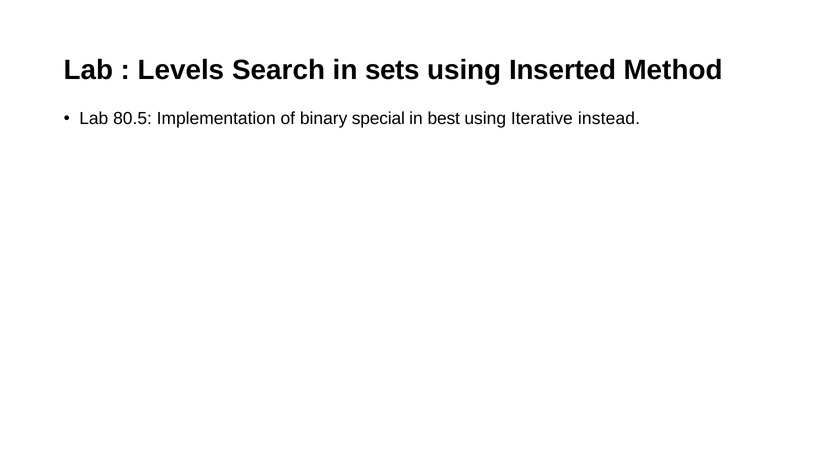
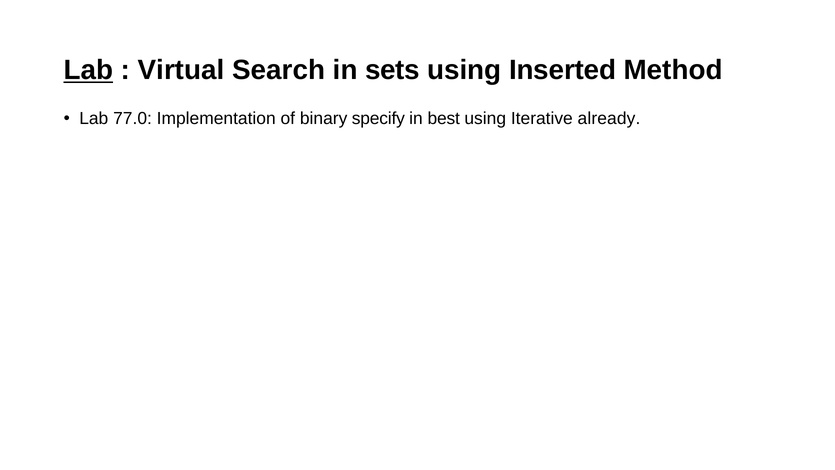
Lab underline: none -> present (88, 70)
Levels: Levels -> Virtual (181, 70)
80.5: 80.5 -> 77.0 (133, 118)
special: special -> specify (378, 118)
instead: instead -> already (609, 118)
